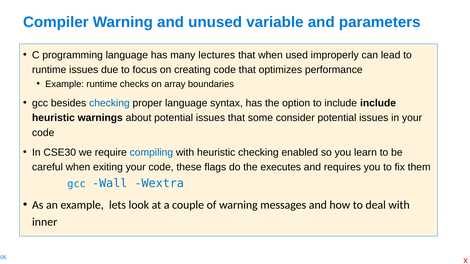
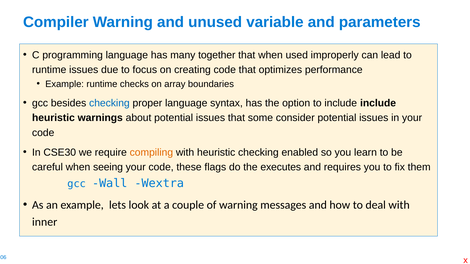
lectures: lectures -> together (217, 55)
compiling colour: blue -> orange (151, 153)
exiting: exiting -> seeing (108, 167)
